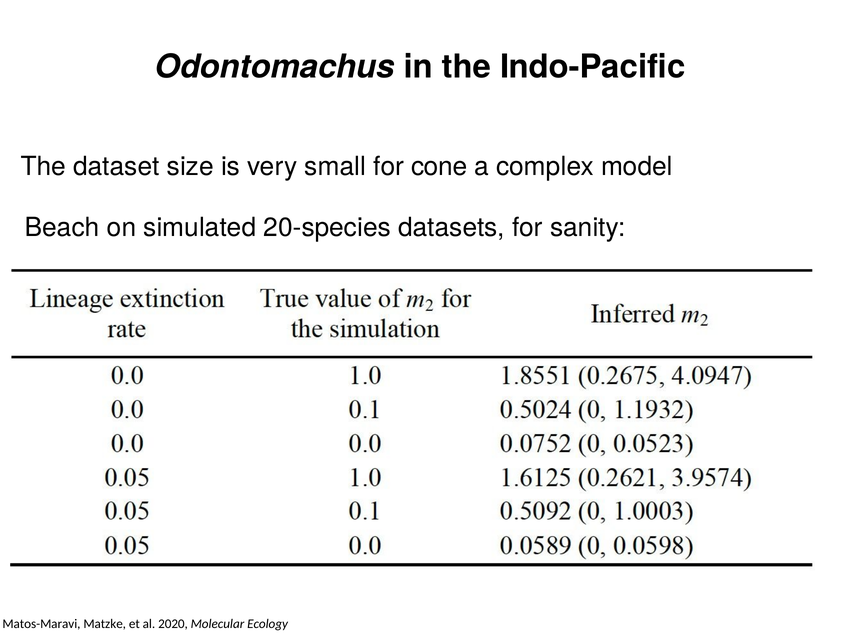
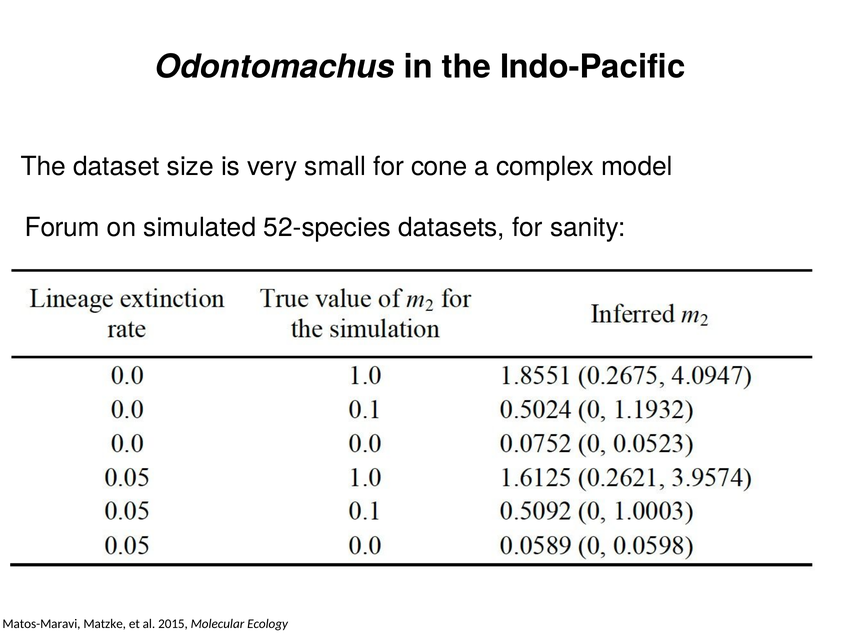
Beach: Beach -> Forum (62, 227)
20-species: 20-species -> 52-species (327, 227)
2020: 2020 -> 2015 (173, 623)
